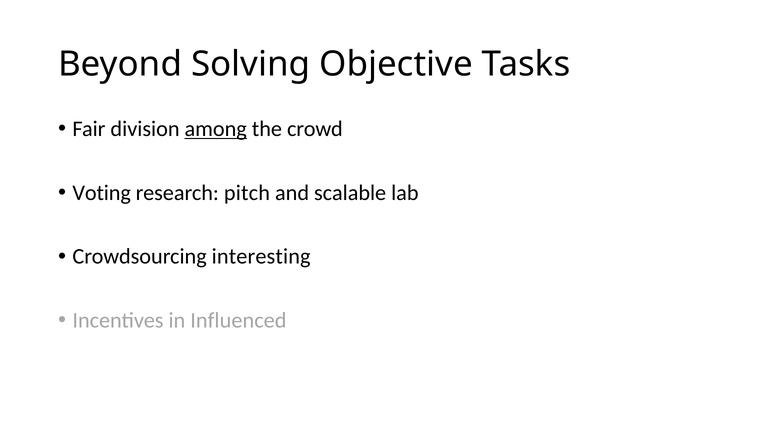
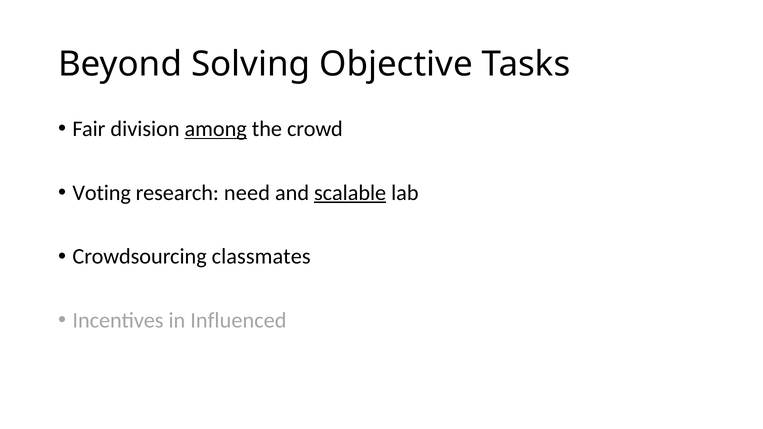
pitch: pitch -> need (247, 193)
scalable underline: none -> present (350, 193)
interesting: interesting -> classmates (261, 257)
